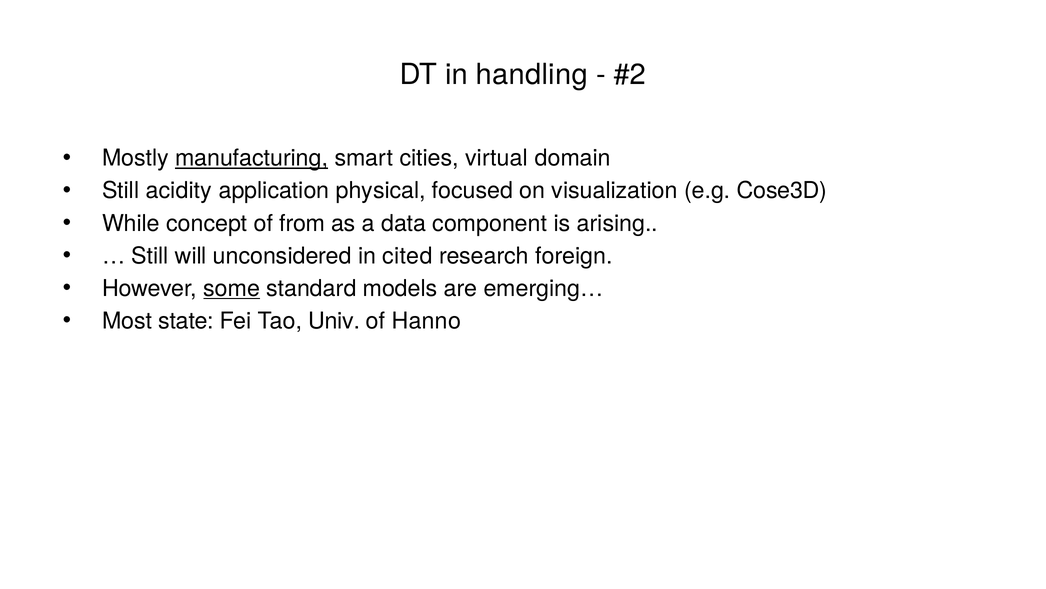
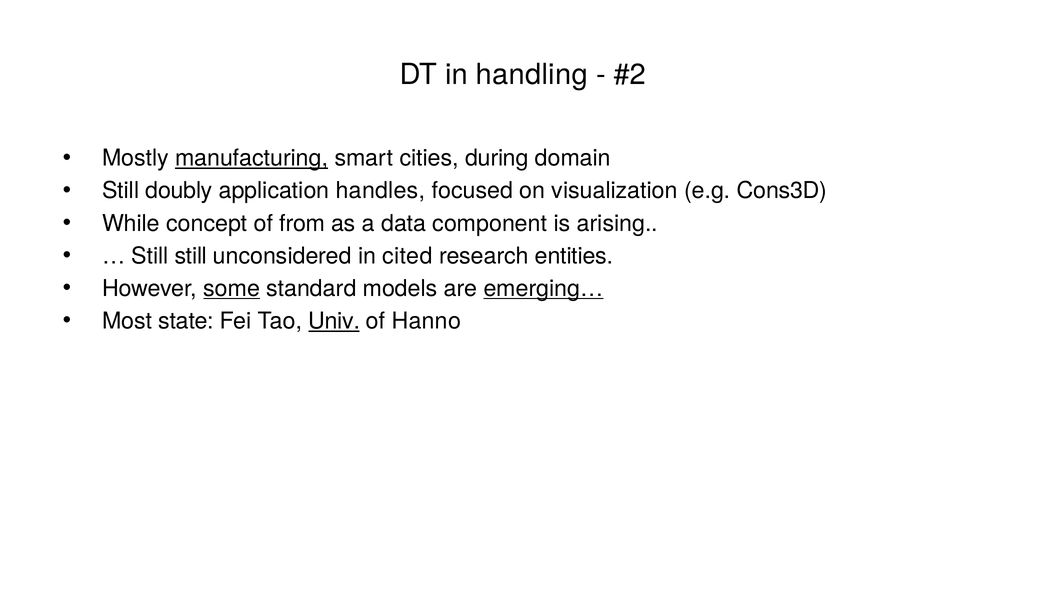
virtual: virtual -> during (497, 158)
acidity: acidity -> doubly (179, 191)
physical: physical -> handles (381, 191)
Cose3D: Cose3D -> Cons3D (782, 191)
Still will: will -> still (191, 256)
foreign: foreign -> entities (574, 256)
emerging… underline: none -> present (543, 288)
Univ underline: none -> present (334, 321)
